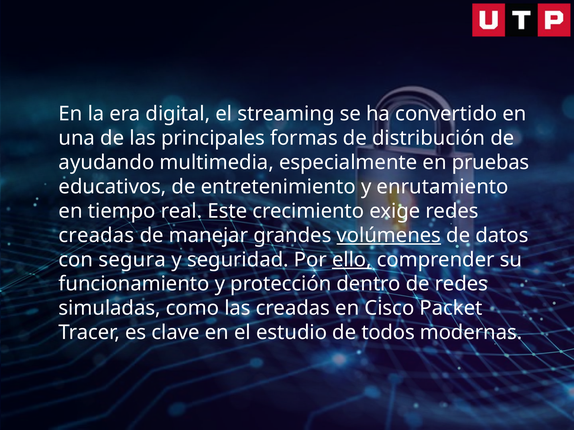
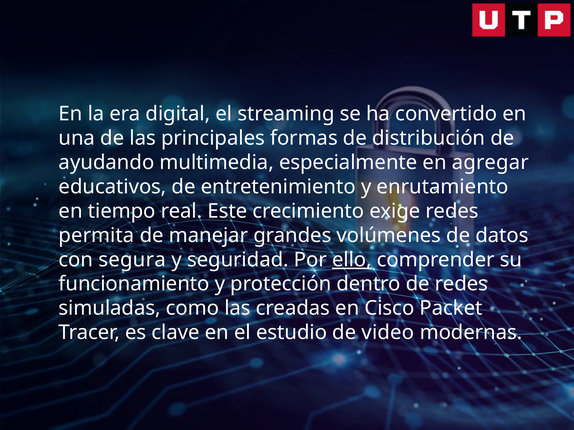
pruebas: pruebas -> agregar (490, 163)
creadas: creadas -> permita (96, 236)
volúmenes underline: present -> none (389, 236)
todos: todos -> video (388, 333)
